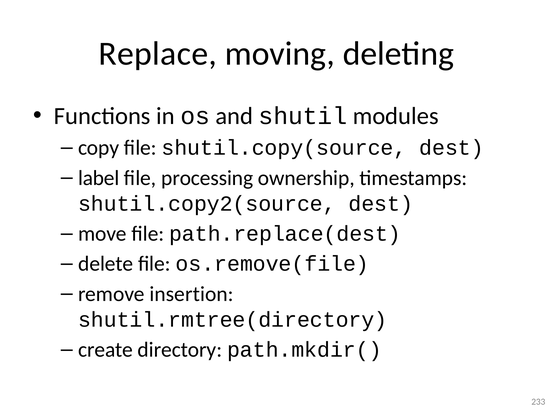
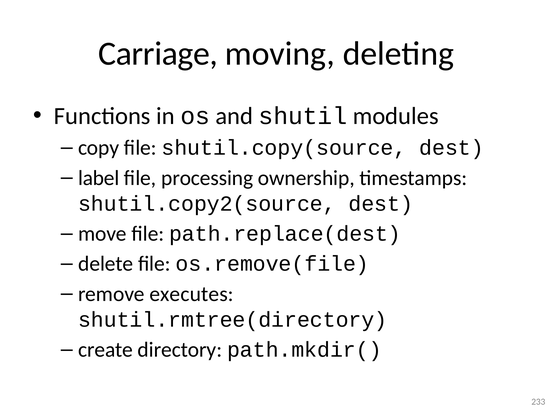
Replace: Replace -> Carriage (158, 54)
insertion: insertion -> executes (192, 294)
